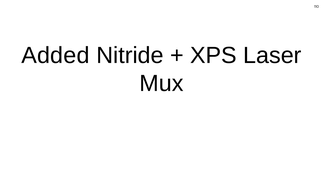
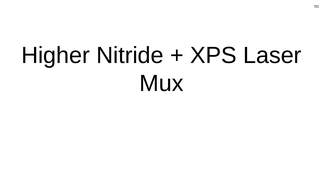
Added: Added -> Higher (56, 55)
